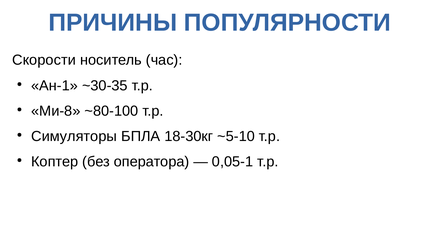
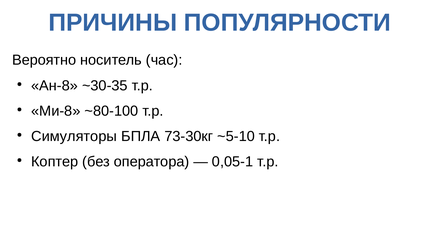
Скорости: Скорости -> Вероятно (44, 60)
Ан-1: Ан-1 -> Ан-8 (55, 85)
18-30кг: 18-30кг -> 73-30кг (189, 136)
